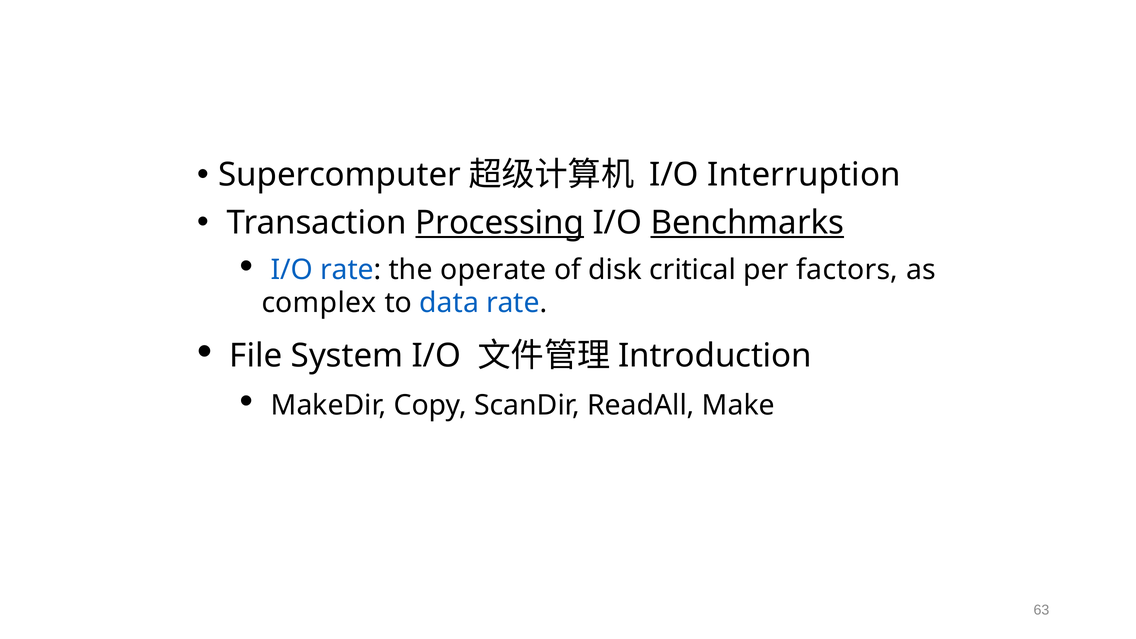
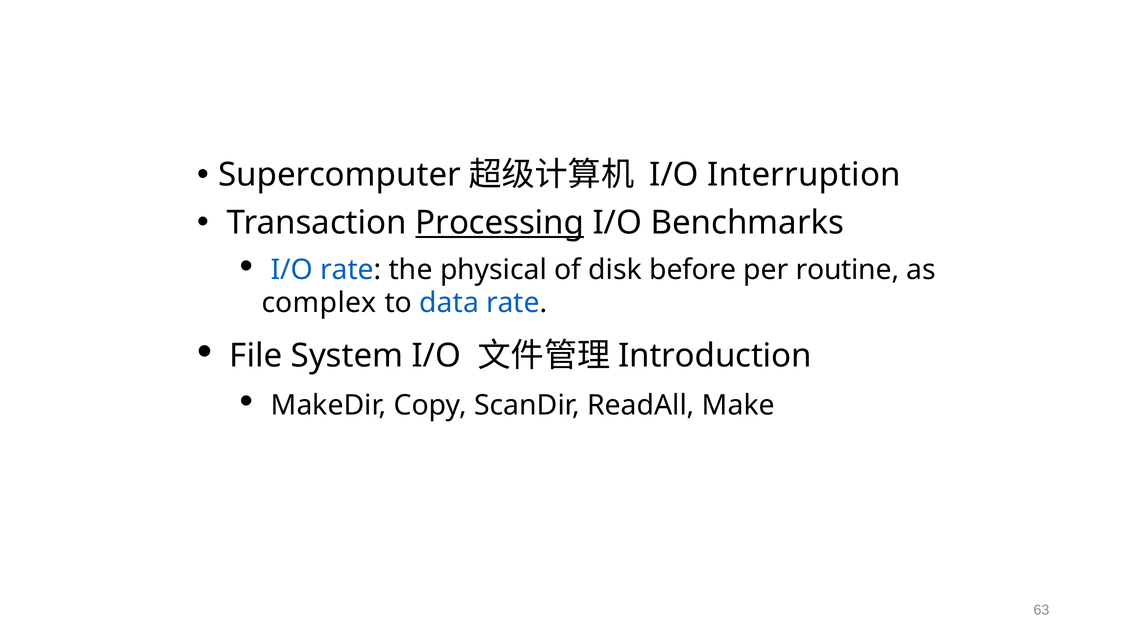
Benchmarks underline: present -> none (747, 223)
operate: operate -> physical (493, 270)
critical: critical -> before (693, 270)
factors: factors -> routine (847, 270)
